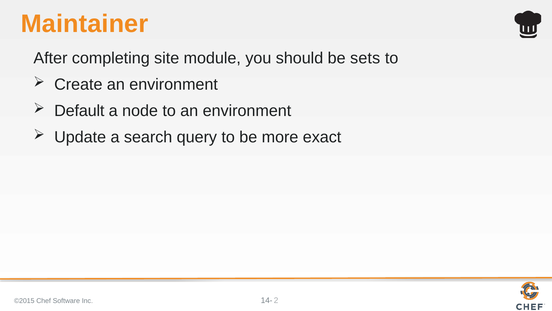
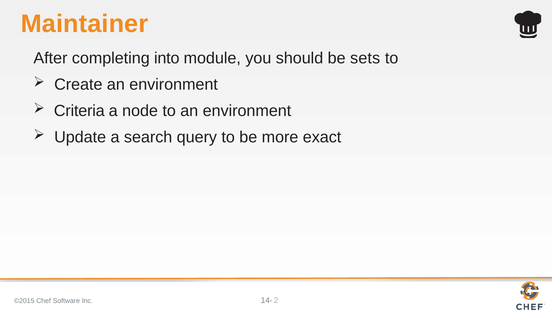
site: site -> into (167, 58)
Default: Default -> Criteria (79, 111)
